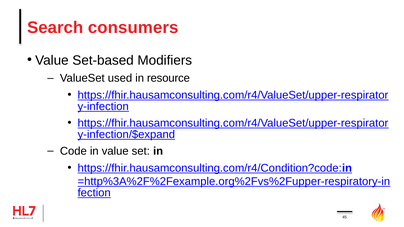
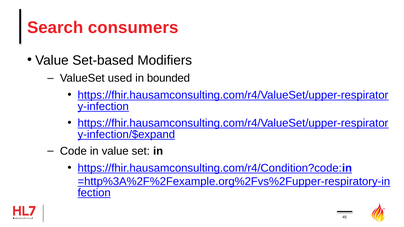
resource: resource -> bounded (168, 78)
